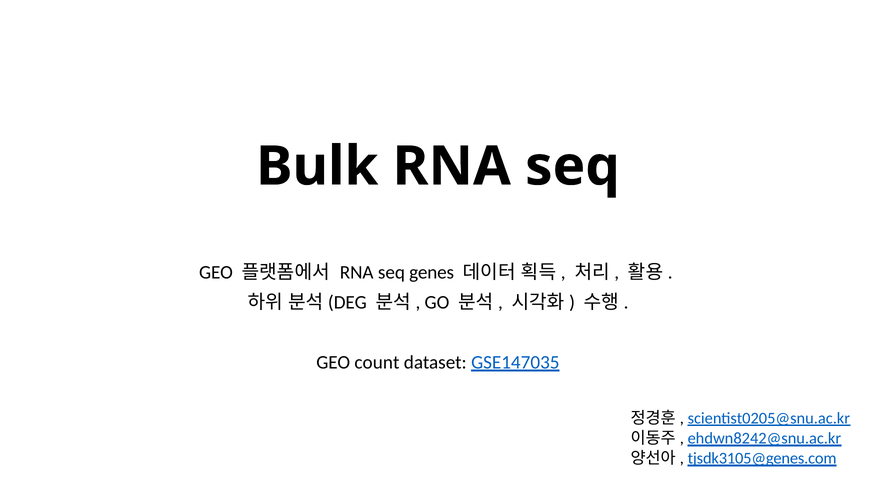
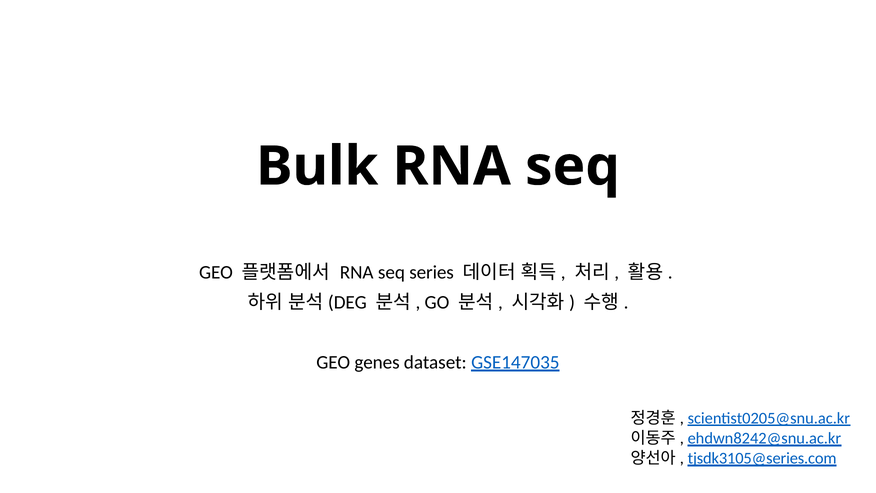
genes: genes -> series (432, 272)
count: count -> genes (377, 362)
tjsdk3105@genes.com: tjsdk3105@genes.com -> tjsdk3105@series.com (762, 458)
